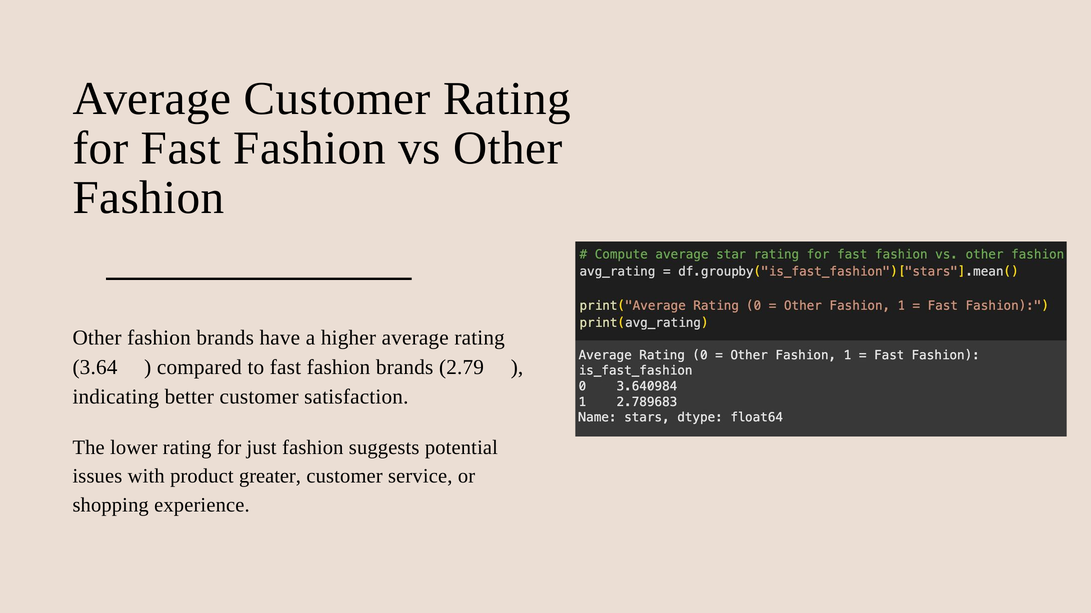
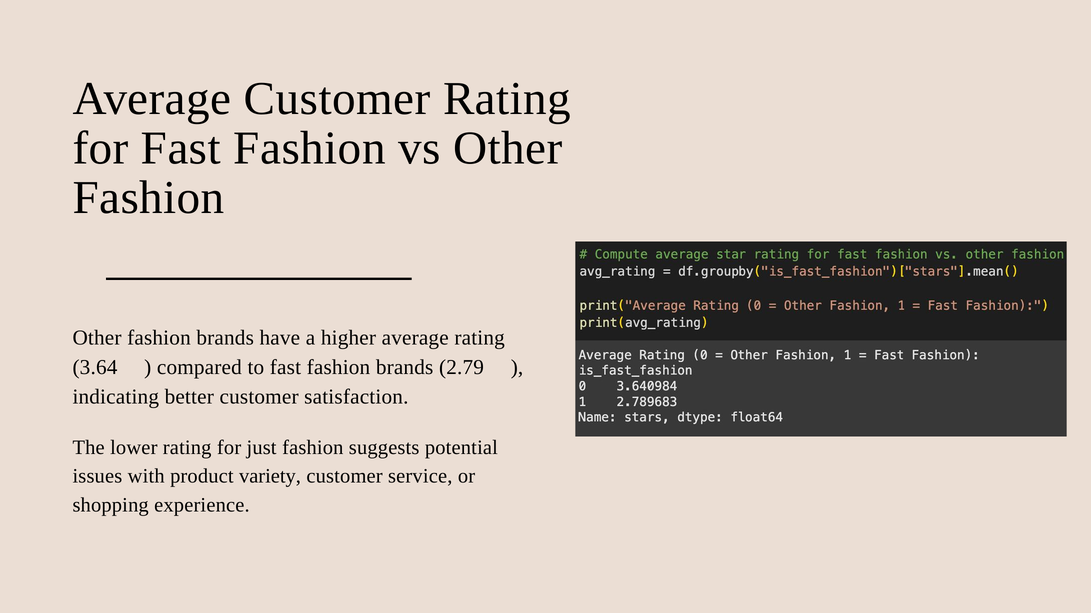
greater: greater -> variety (270, 477)
